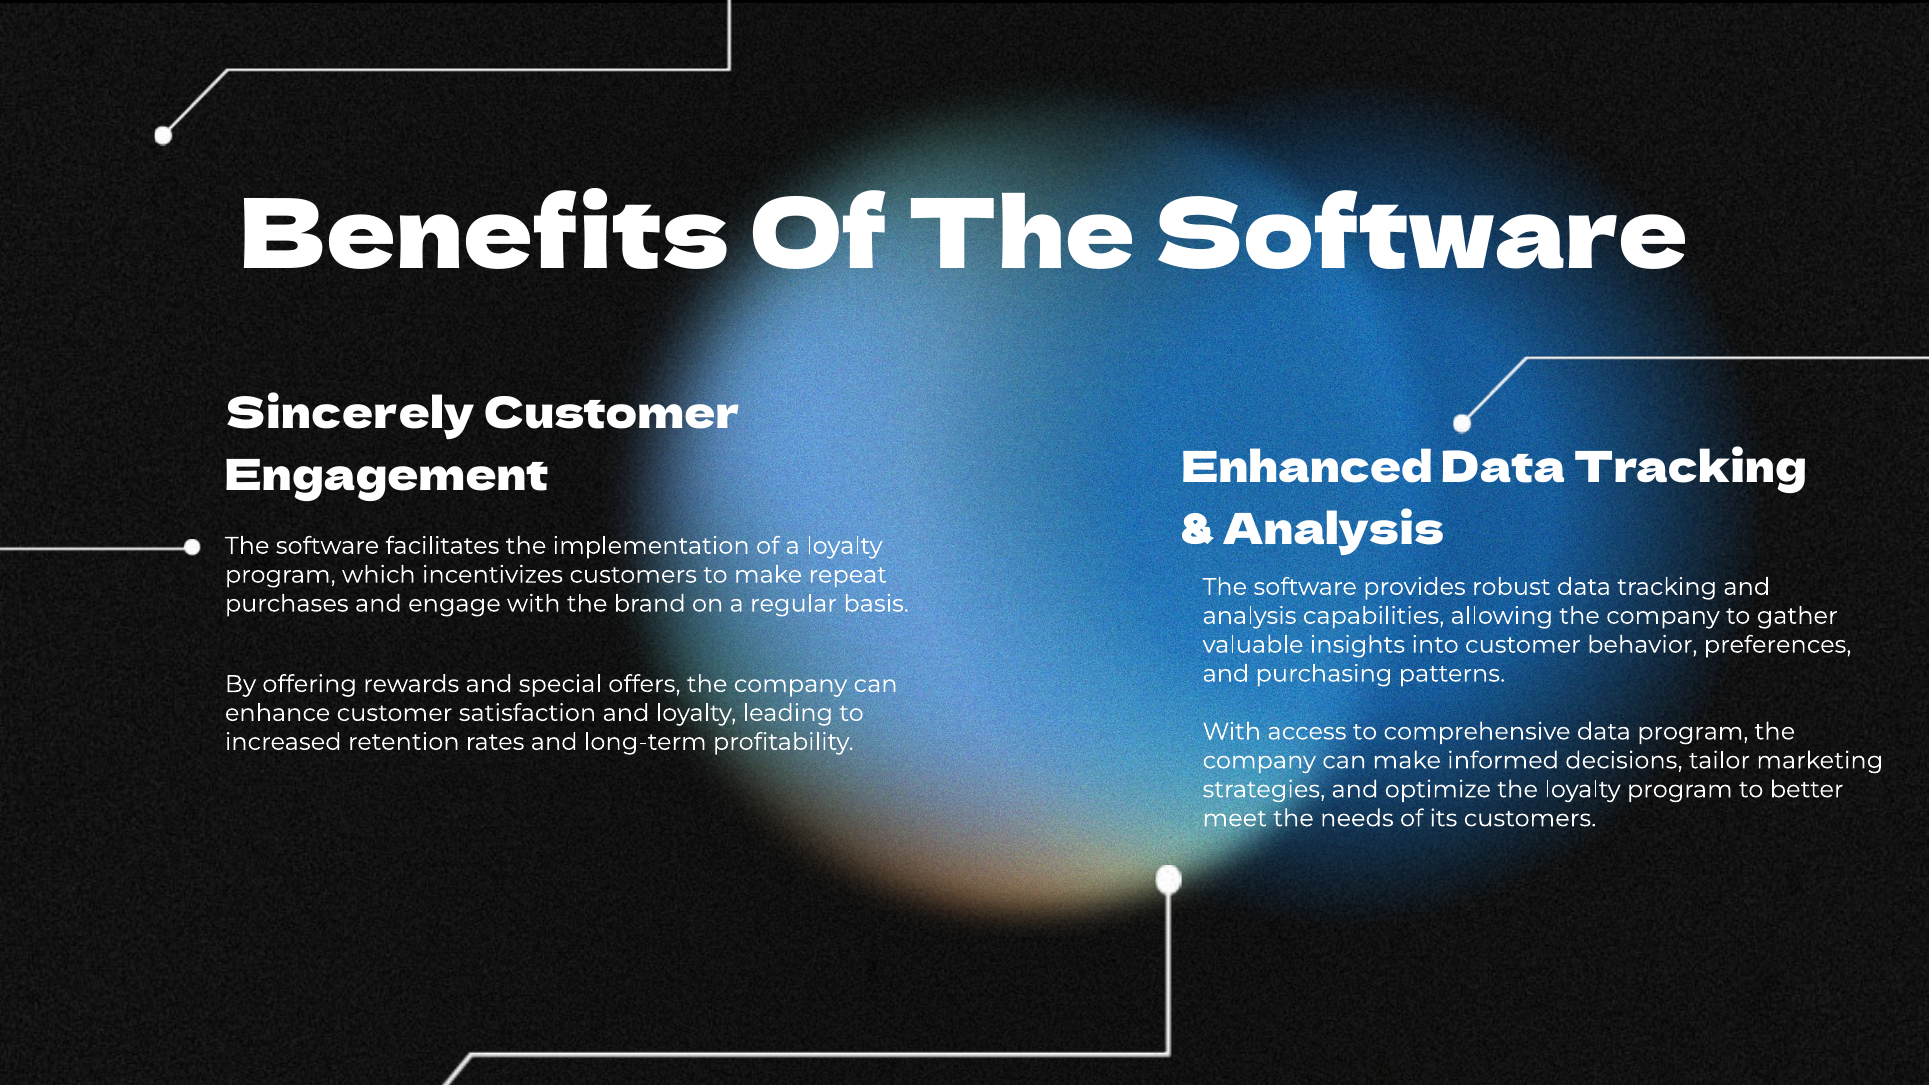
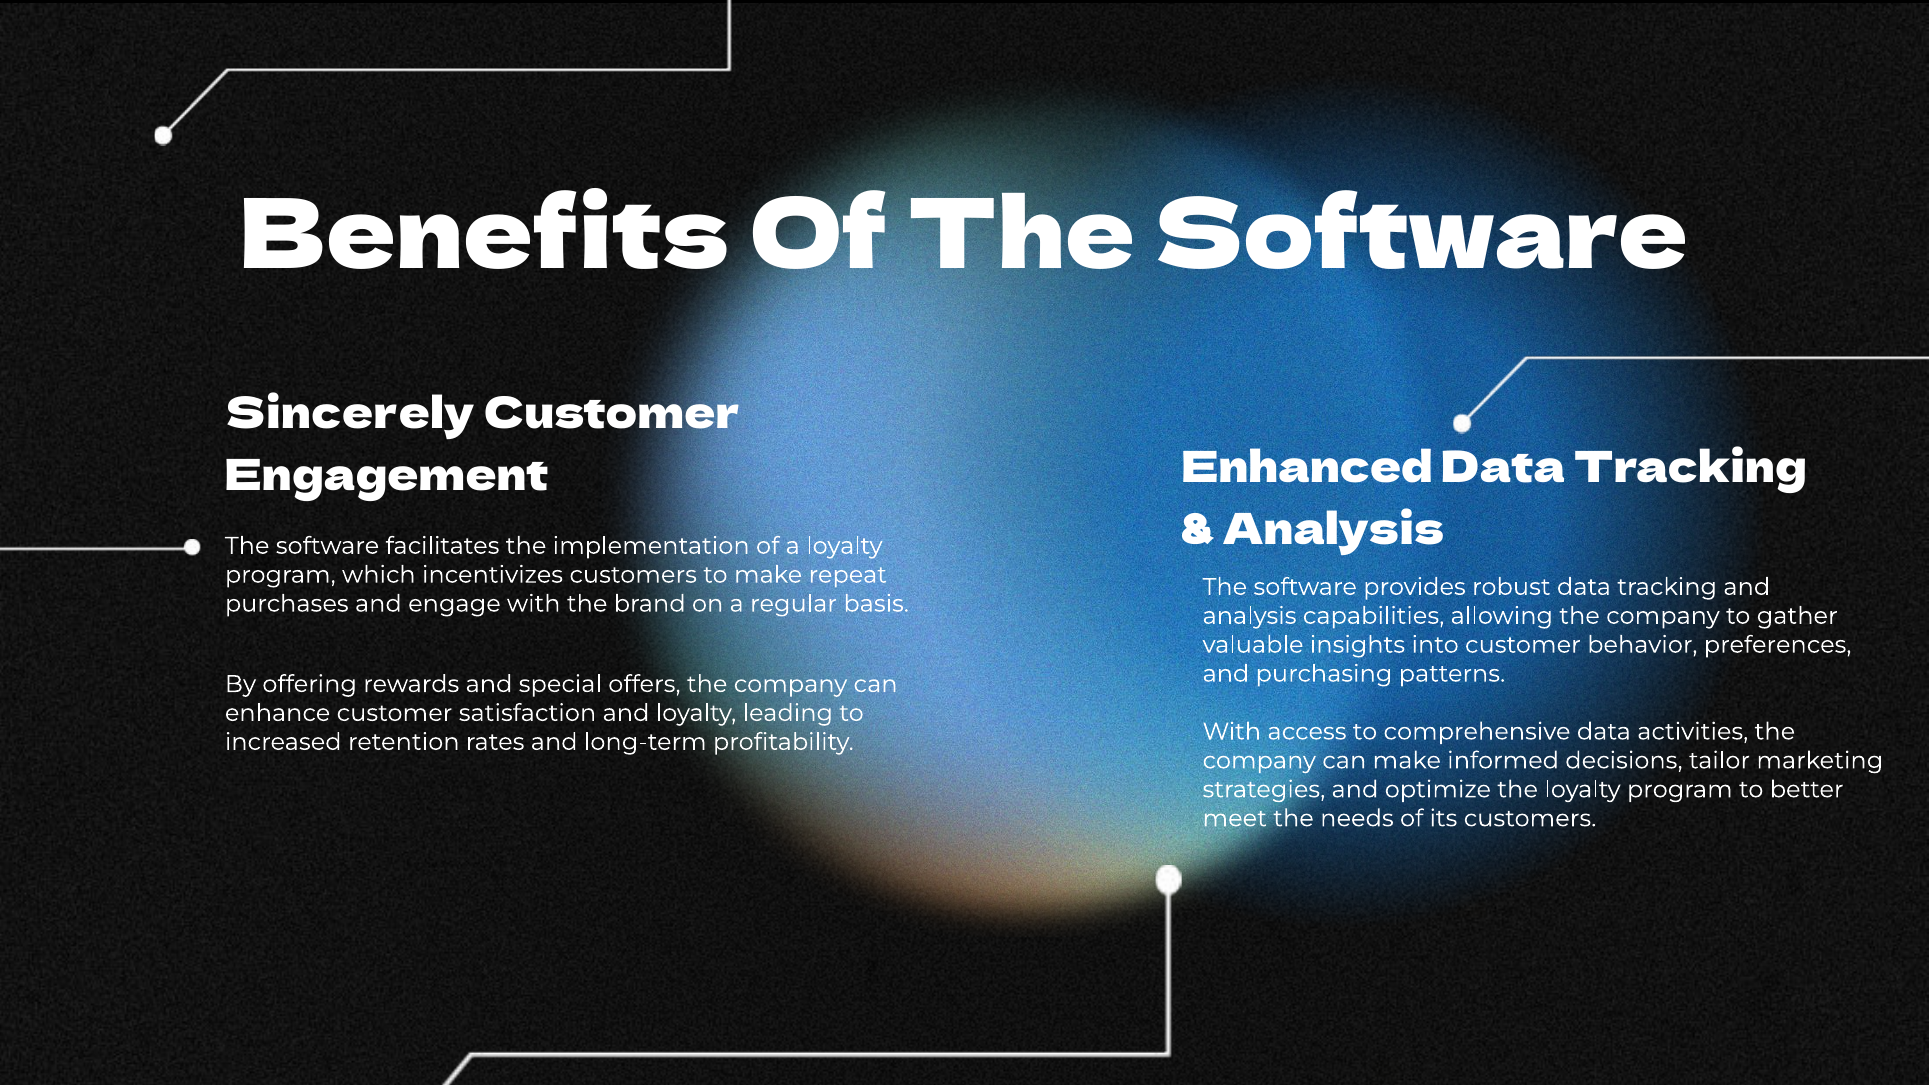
data program: program -> activities (1693, 732)
